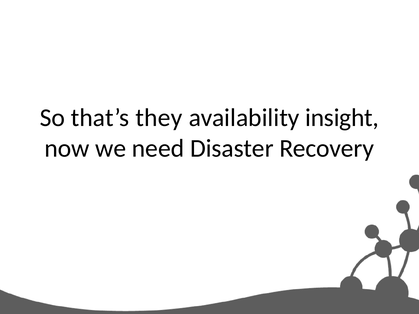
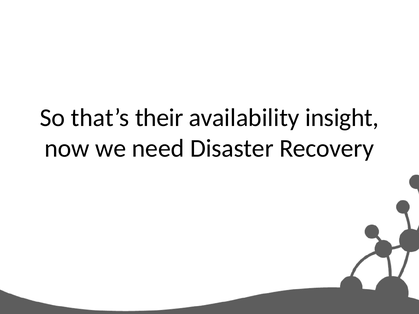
they: they -> their (159, 118)
